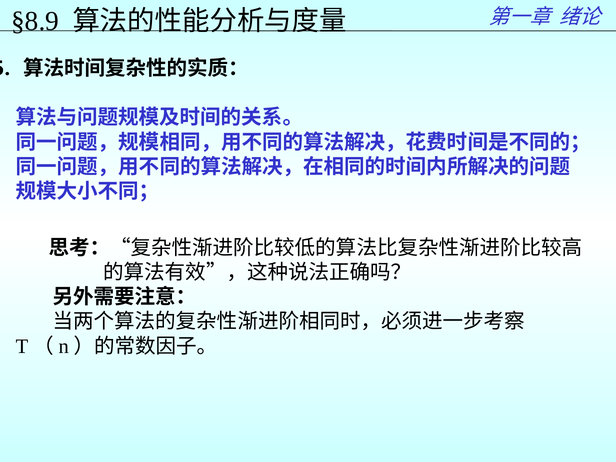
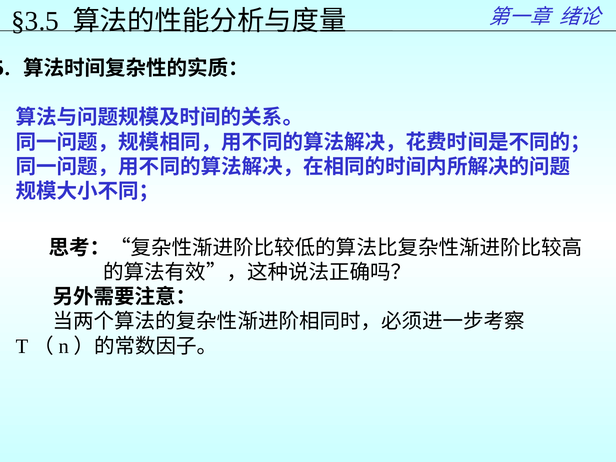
§8.9: §8.9 -> §3.5 (35, 21)
